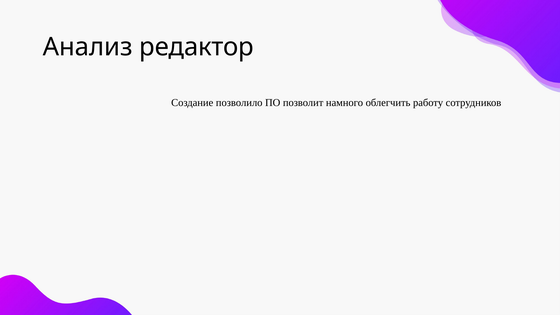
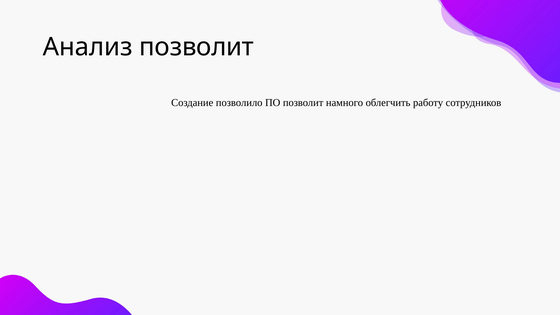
Анализ редактор: редактор -> позволит (197, 47)
